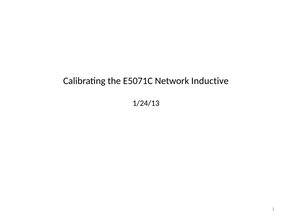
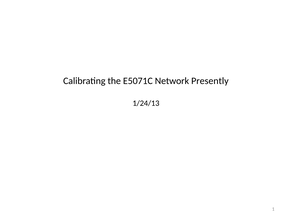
Inductive: Inductive -> Presently (210, 81)
